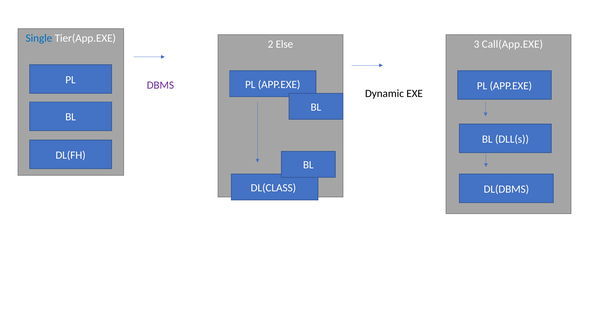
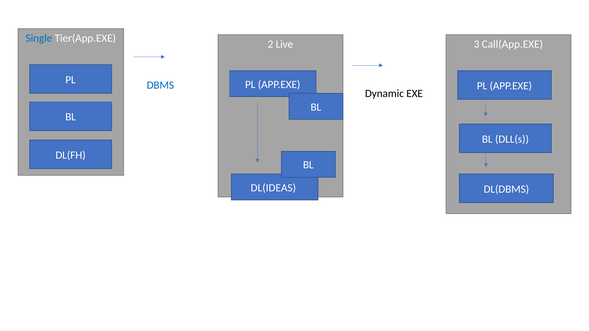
Else: Else -> Live (284, 44)
DBMS colour: purple -> blue (160, 85)
DL(CLASS: DL(CLASS -> DL(IDEAS (273, 188)
